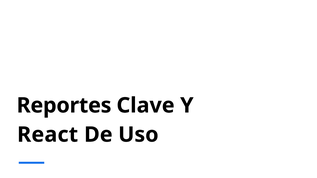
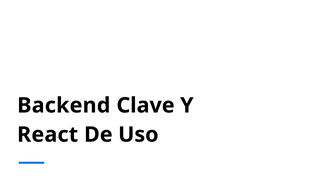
Reportes: Reportes -> Backend (64, 106)
